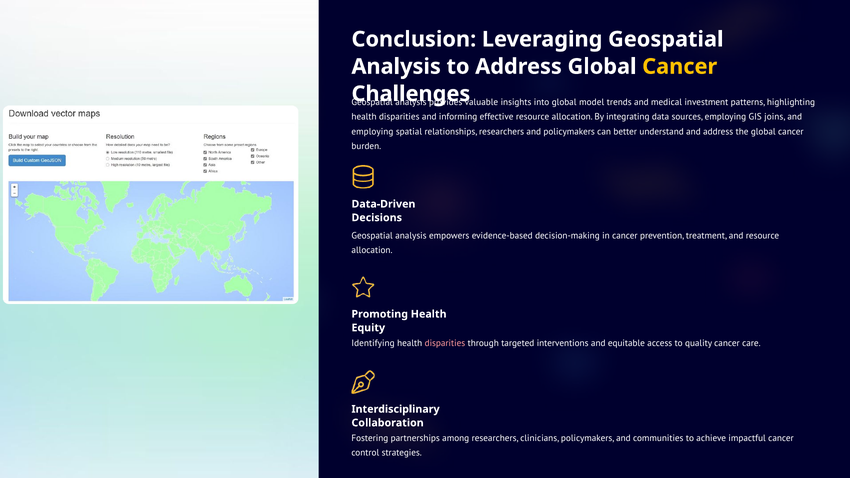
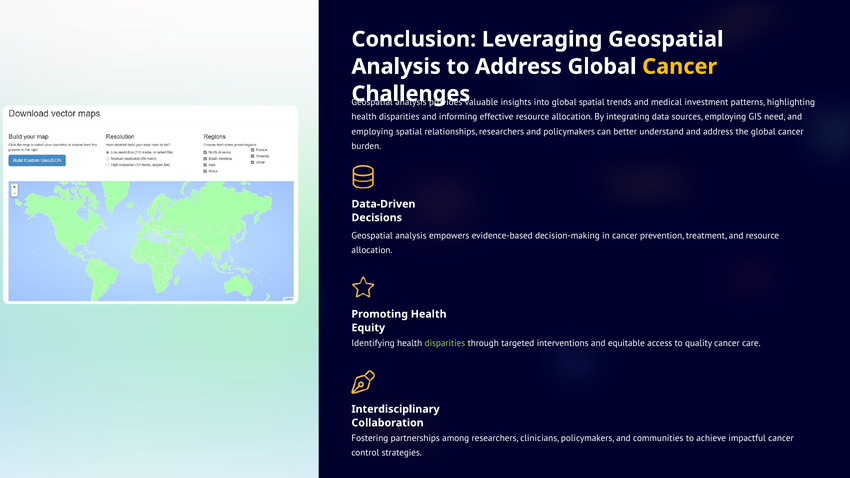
global model: model -> spatial (592, 102)
joins: joins -> need (775, 117)
disparities colour: pink -> light green (445, 343)
